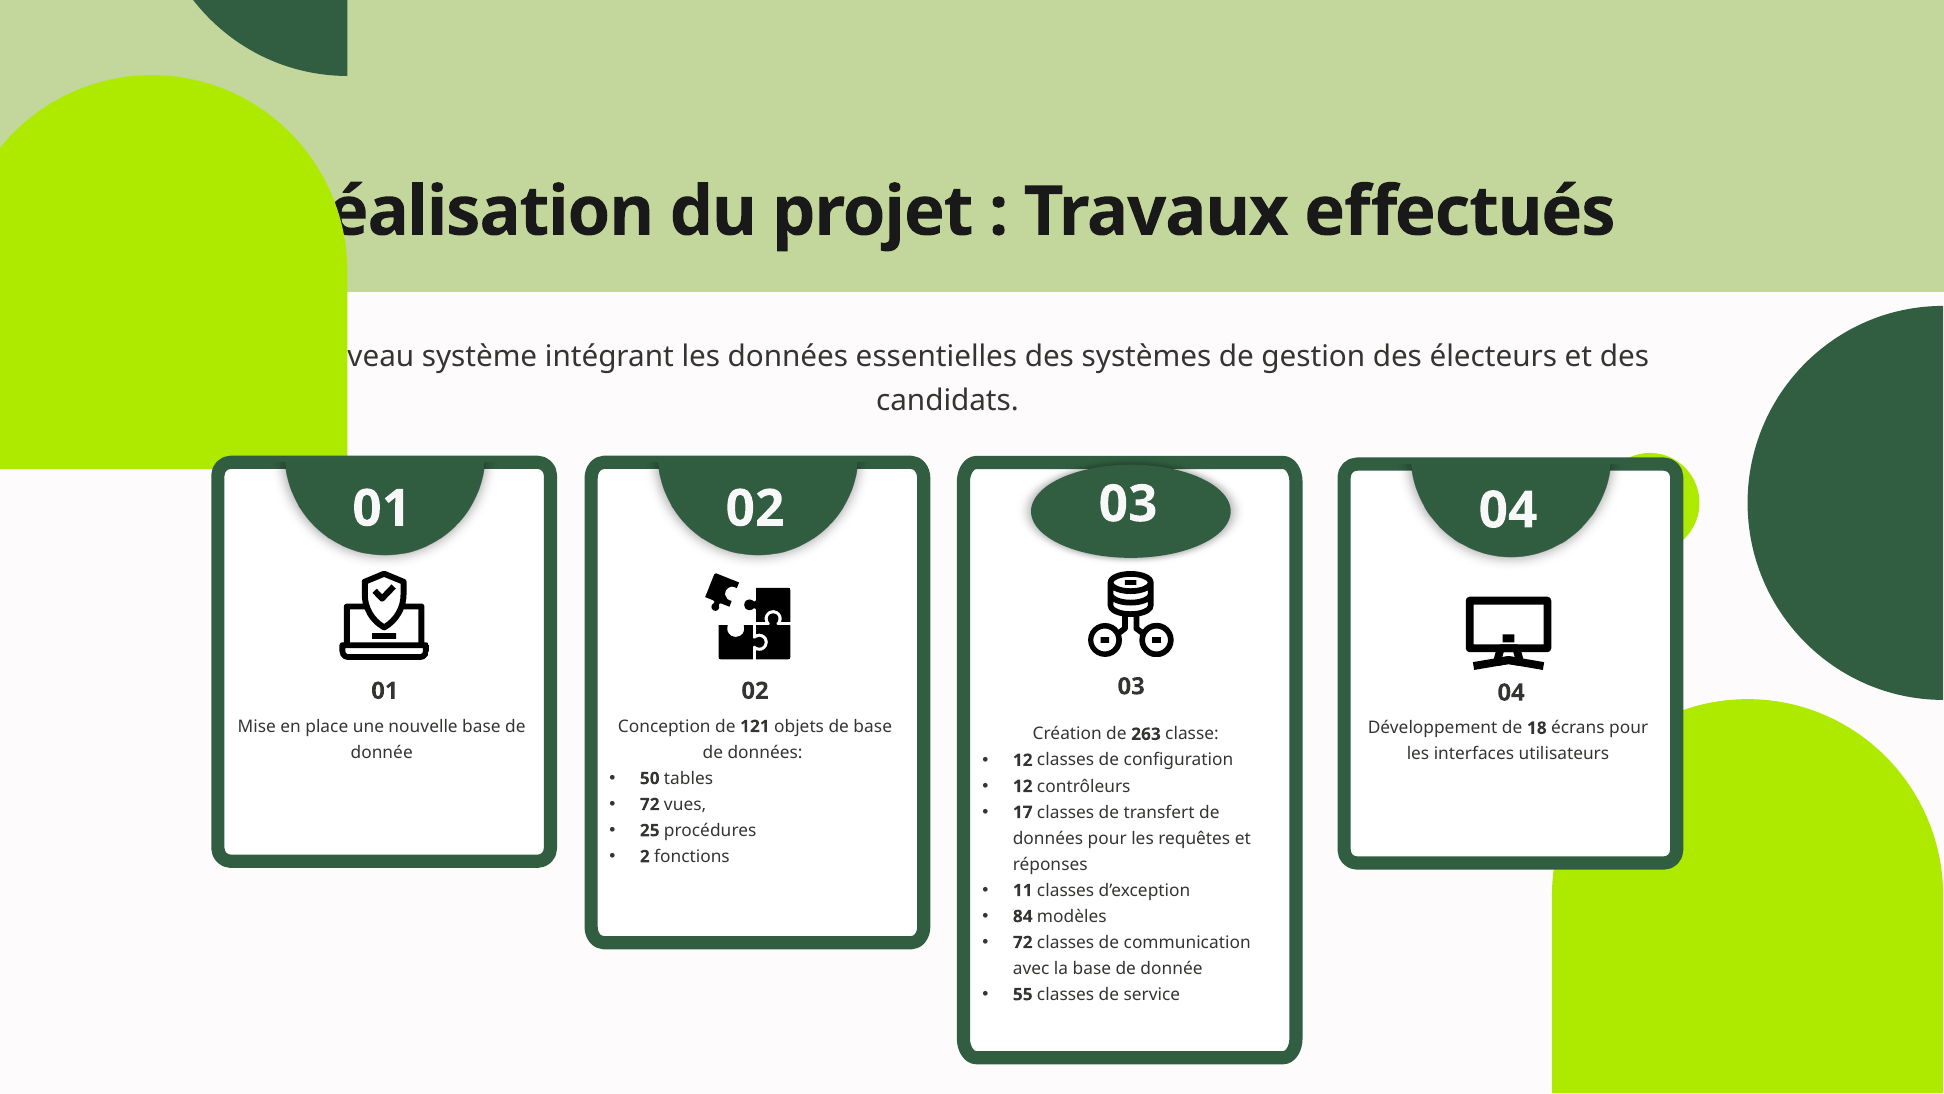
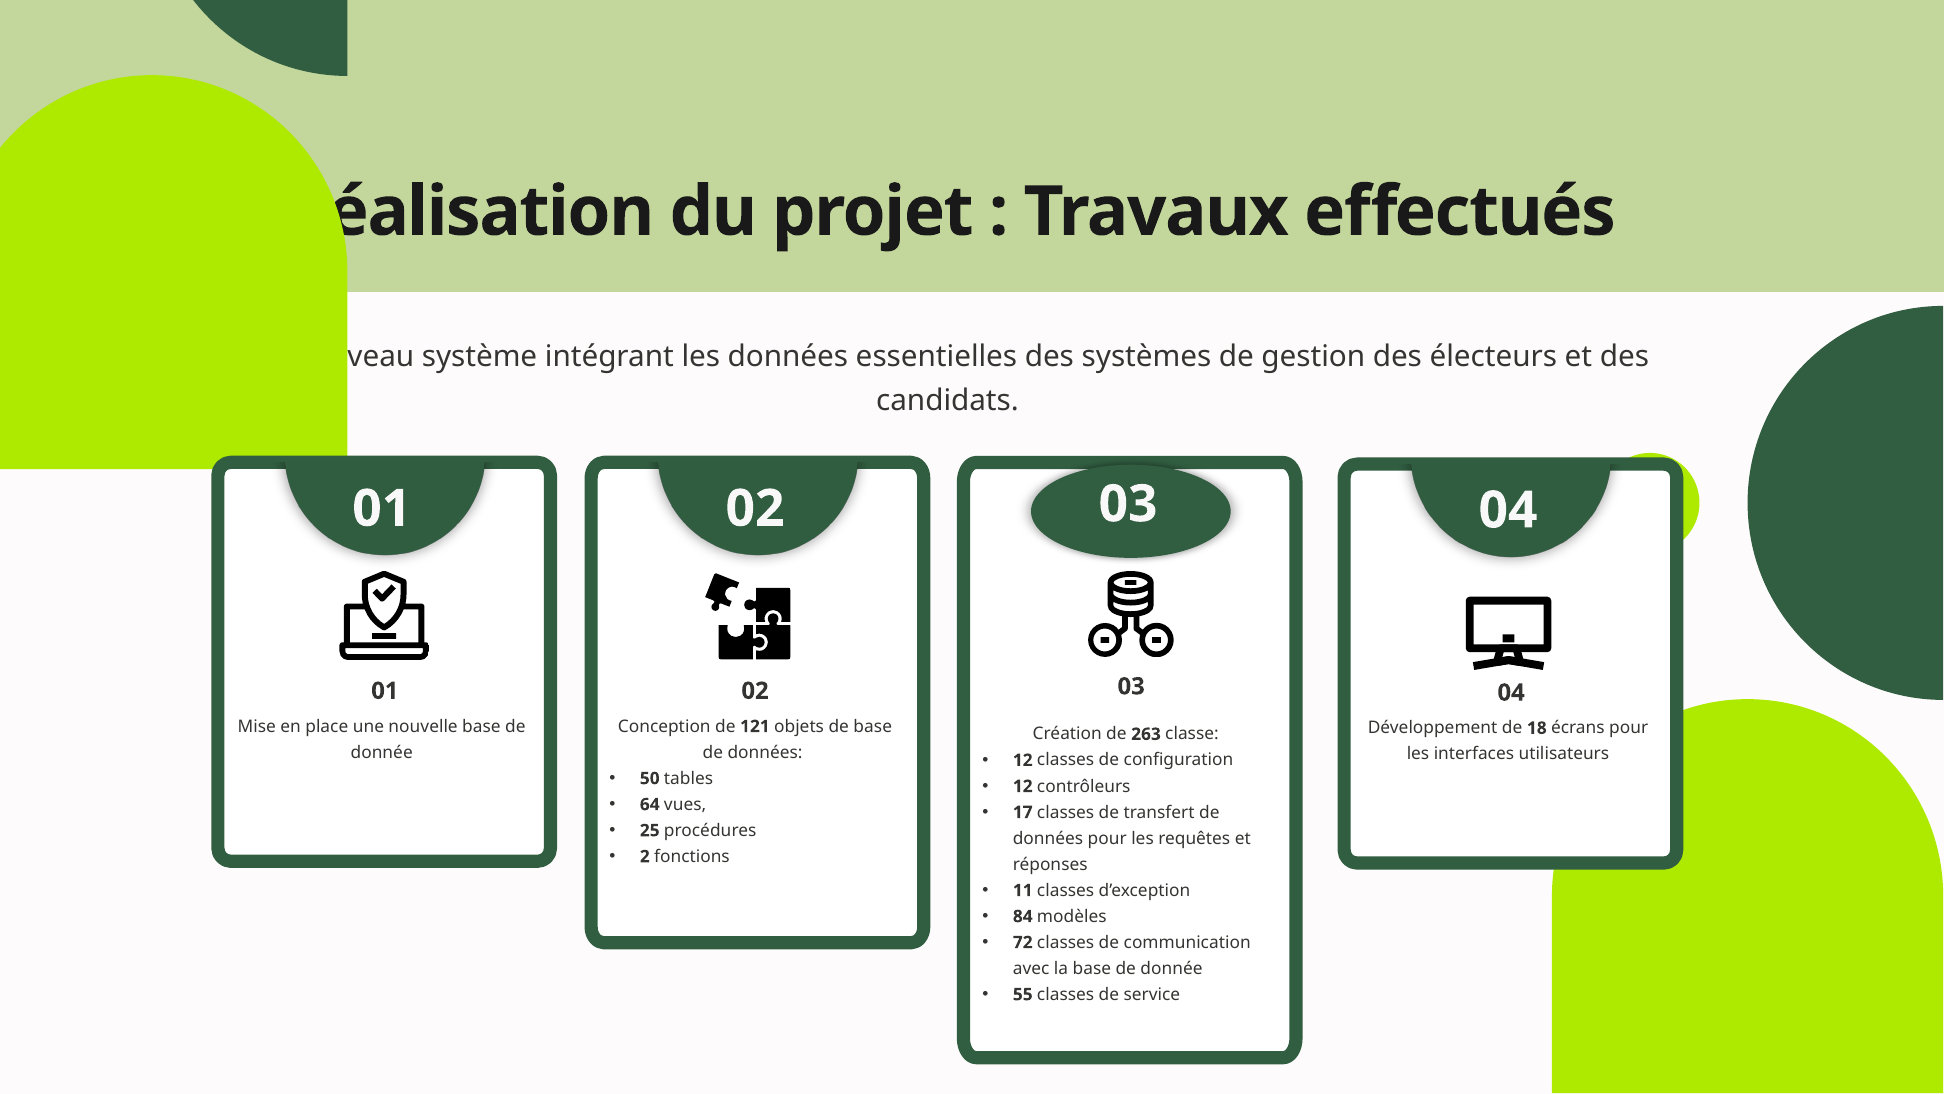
72: 72 -> 64 (650, 804)
